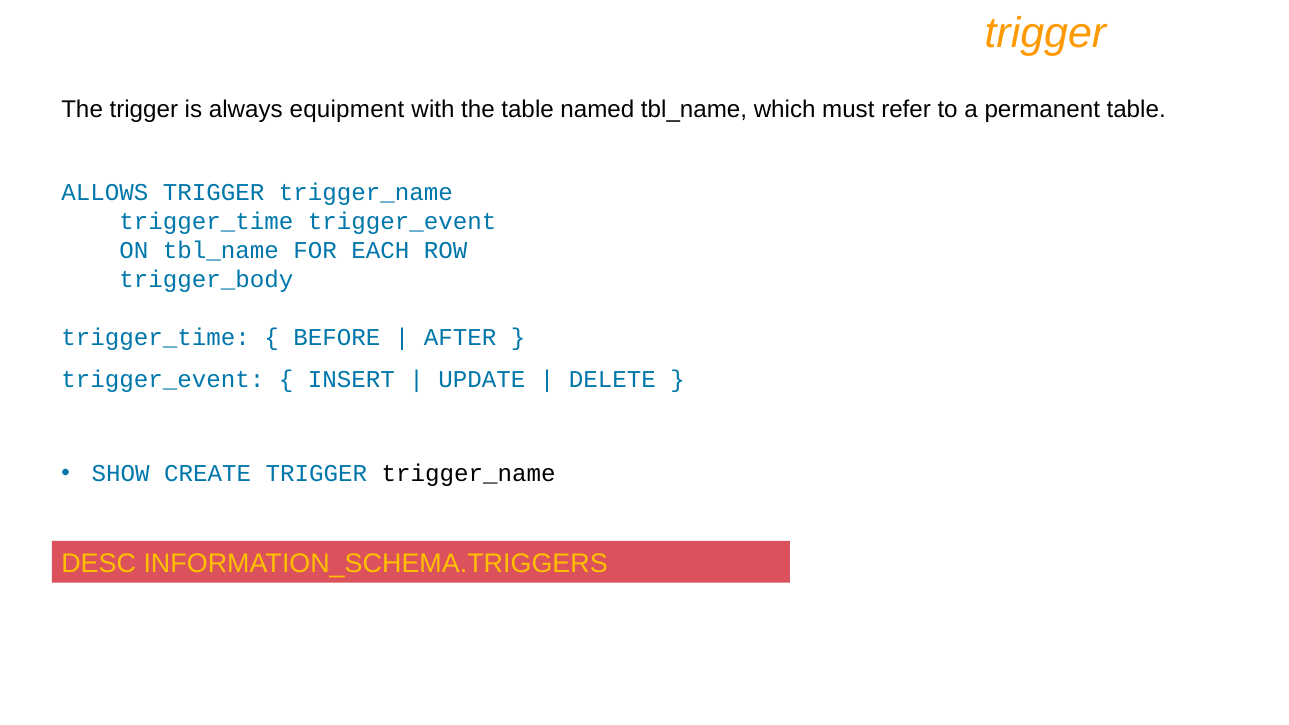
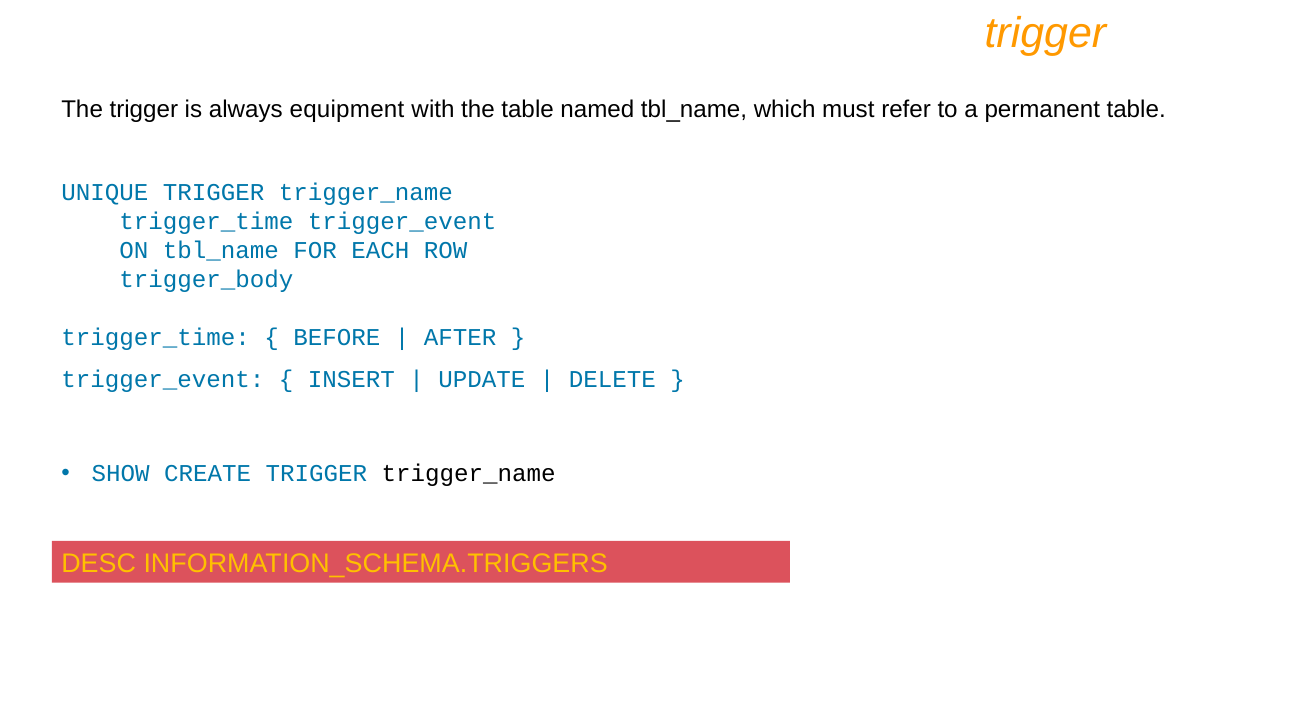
ALLOWS: ALLOWS -> UNIQUE (105, 193)
